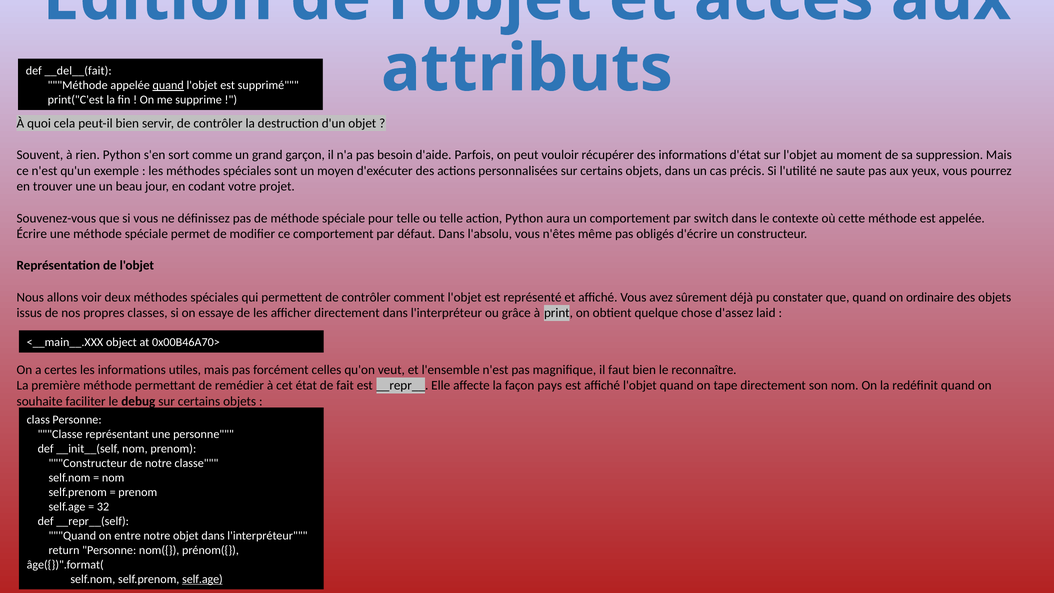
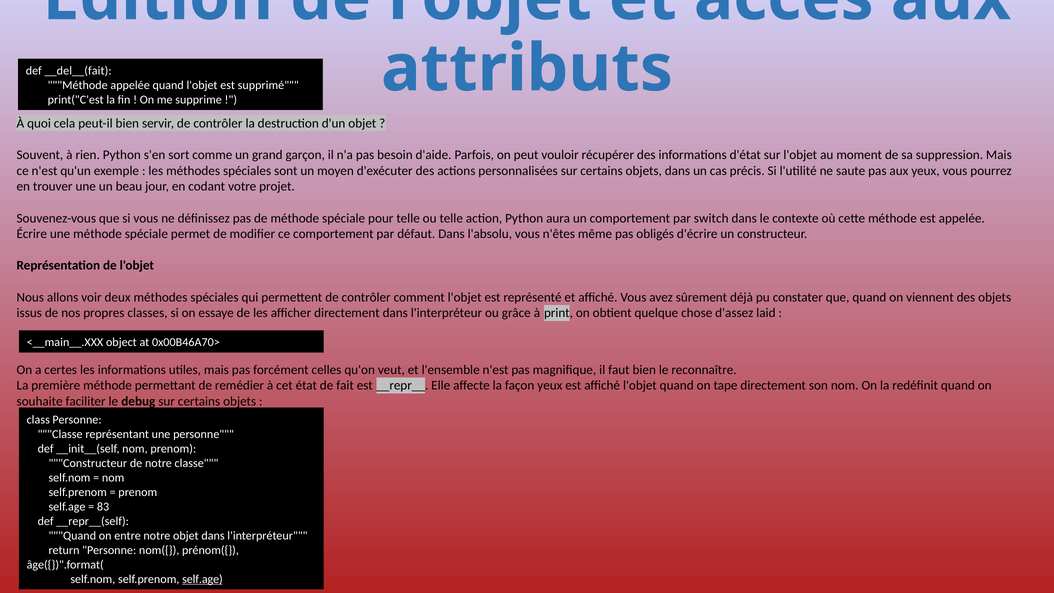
quand underline: present -> none (168, 85)
ordinaire: ordinaire -> viennent (930, 297)
façon pays: pays -> yeux (550, 385)
32: 32 -> 83 (103, 506)
